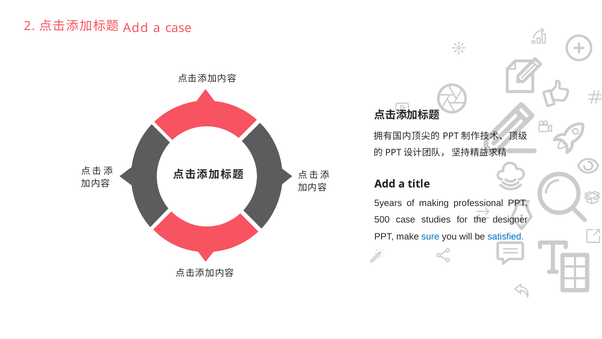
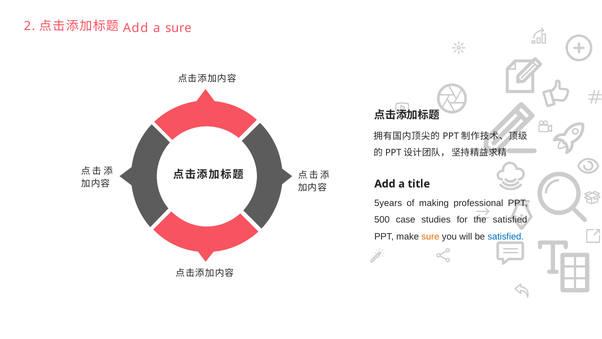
a case: case -> sure (178, 28)
the designer: designer -> satisfied (510, 220)
sure colour: blue -> orange (430, 236)
